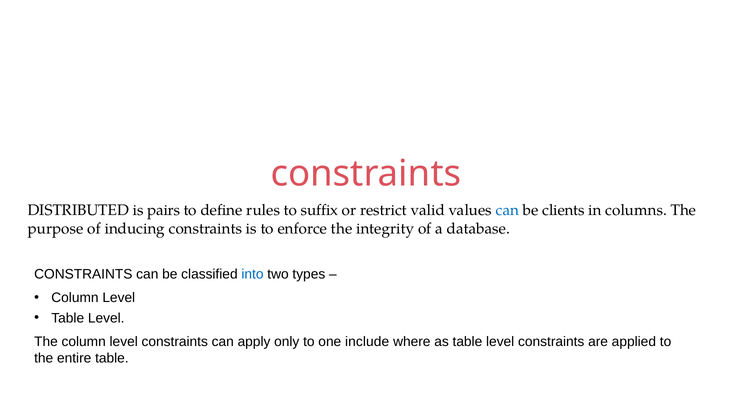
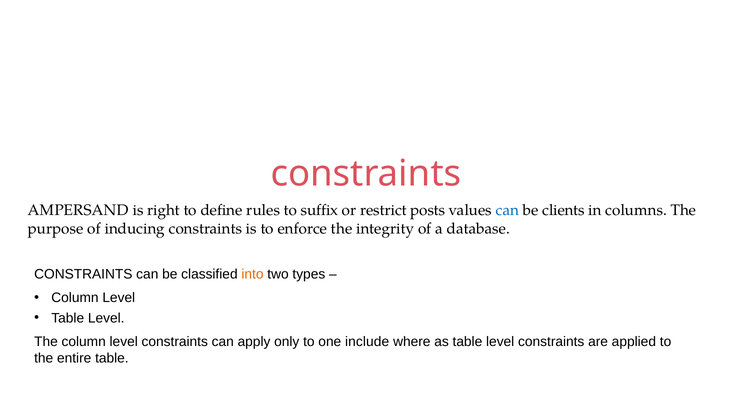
DISTRIBUTED: DISTRIBUTED -> AMPERSAND (78, 210)
pairs: pairs -> right (164, 210)
valid: valid -> posts (428, 210)
into colour: blue -> orange (252, 274)
